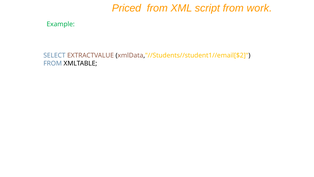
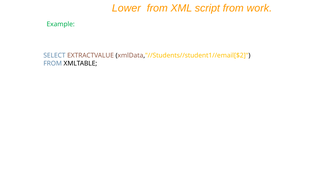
Priced: Priced -> Lower (126, 8)
